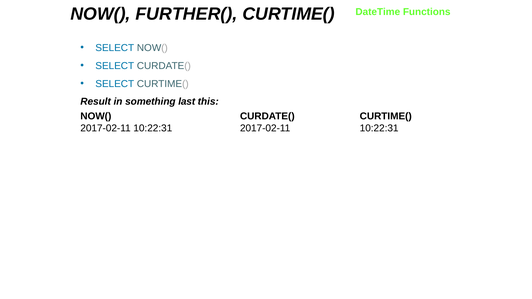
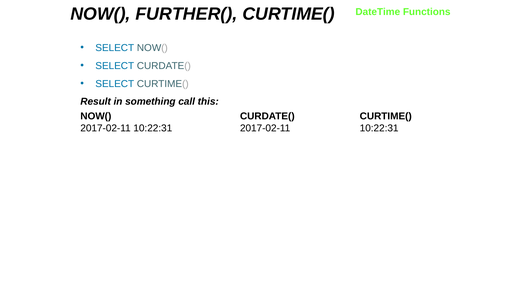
last: last -> call (187, 102)
